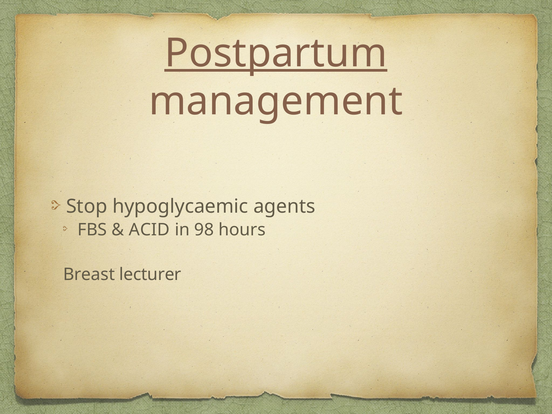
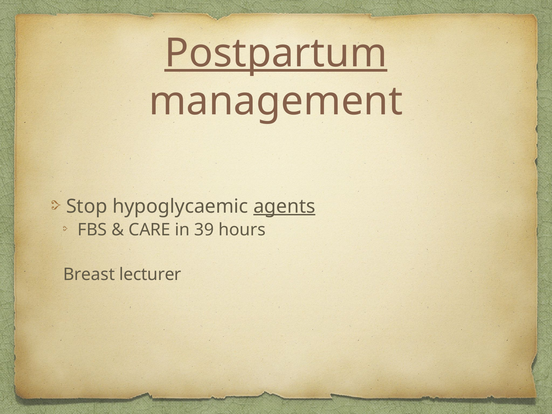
agents underline: none -> present (284, 206)
ACID: ACID -> CARE (150, 230)
98: 98 -> 39 (204, 230)
